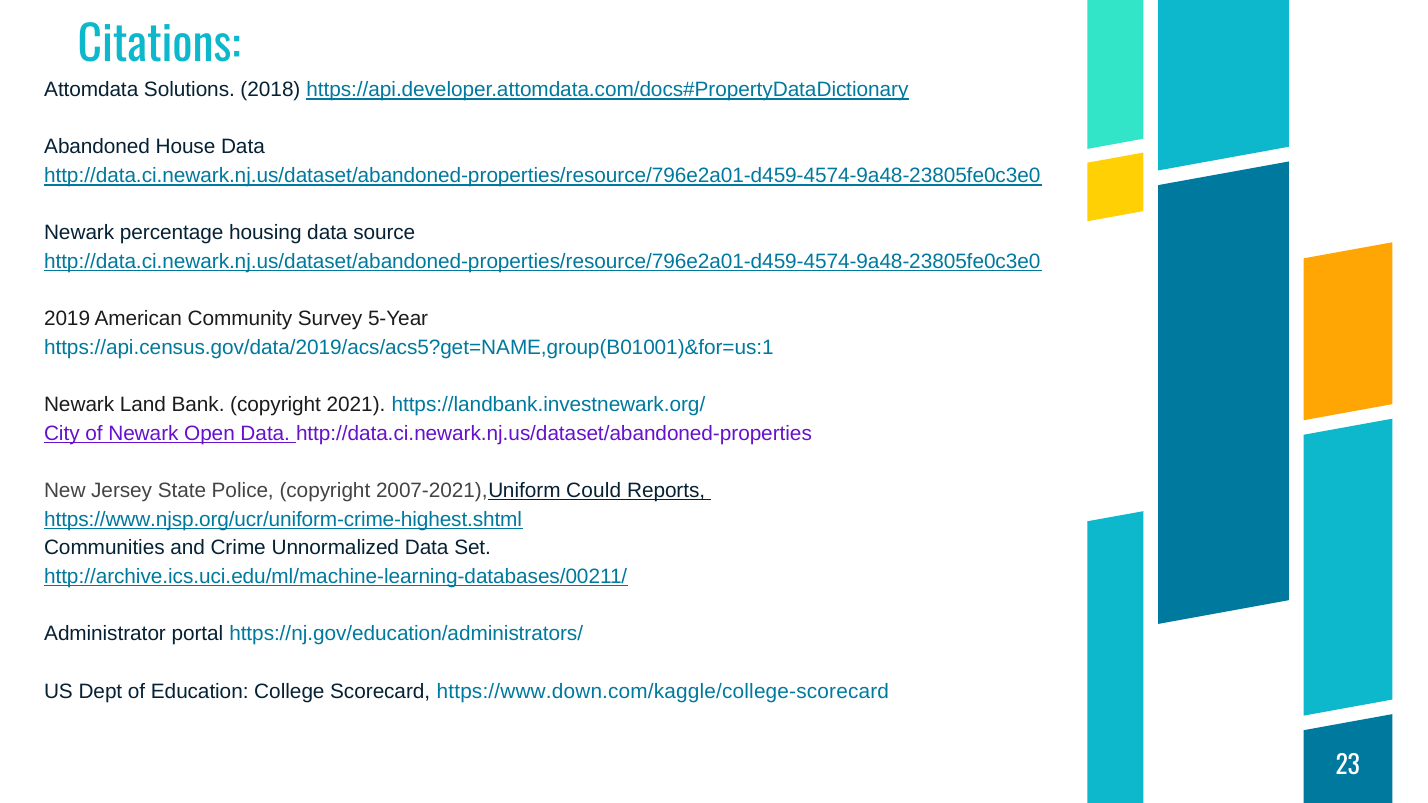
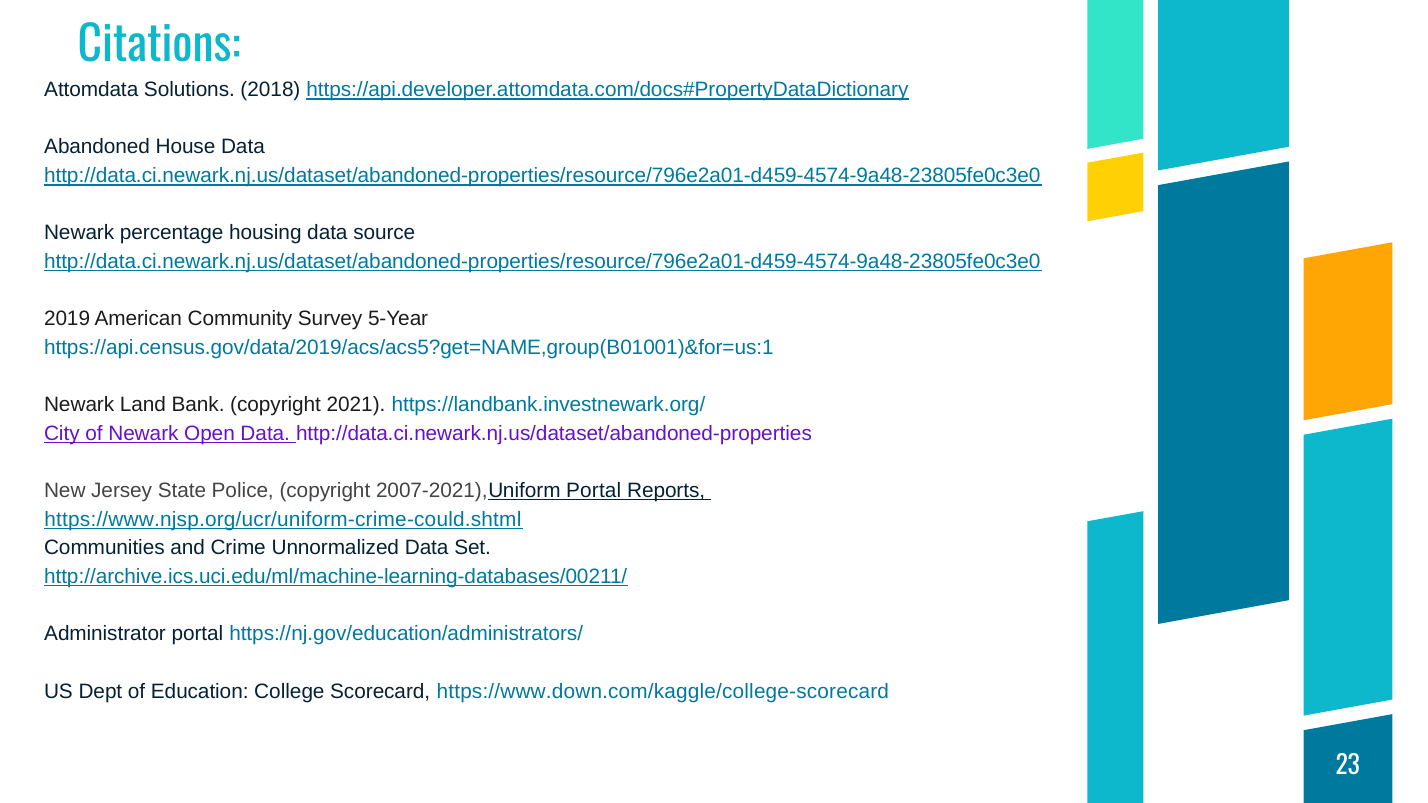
2007-2021),Uniform Could: Could -> Portal (594, 491)
https://www.njsp.org/ucr/uniform-crime-highest.shtml: https://www.njsp.org/ucr/uniform-crime-highest.shtml -> https://www.njsp.org/ucr/uniform-crime-could.shtml (283, 519)
